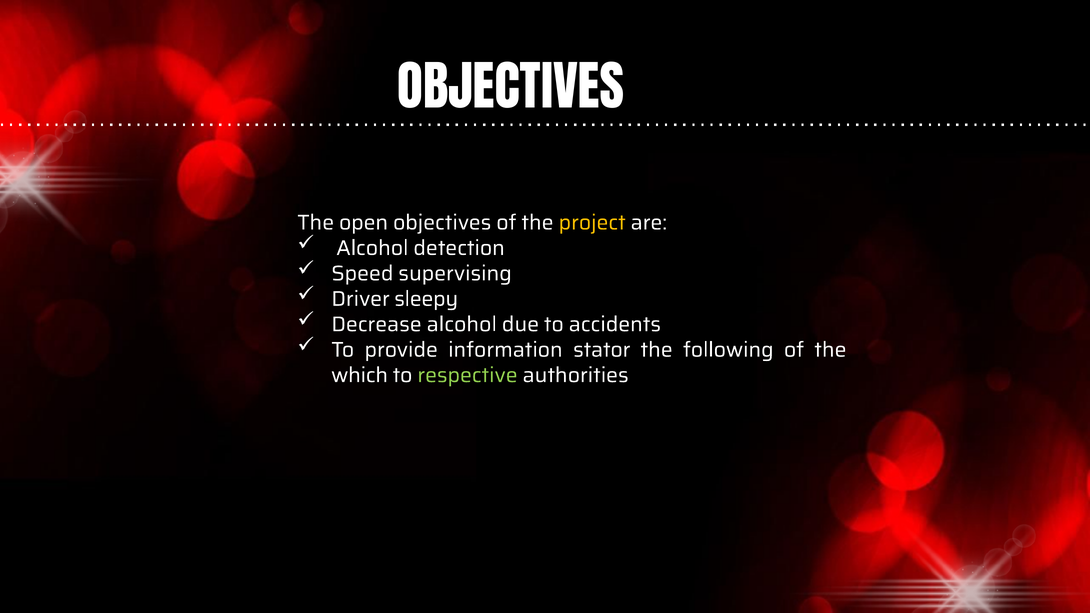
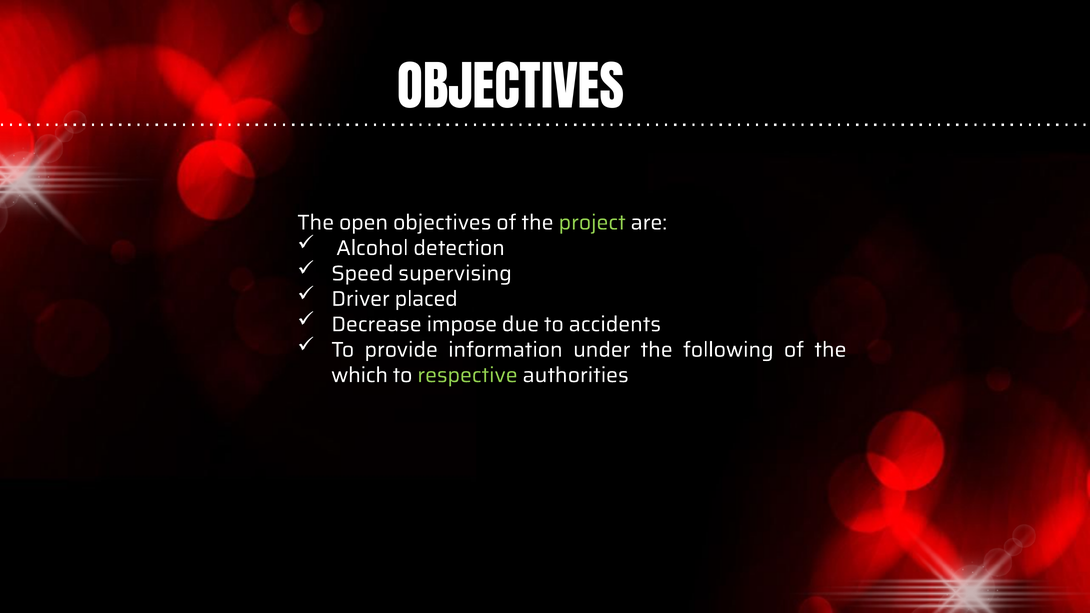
project colour: yellow -> light green (592, 223)
sleepy: sleepy -> placed (426, 299)
Decrease alcohol: alcohol -> impose (462, 324)
stator: stator -> under (602, 350)
